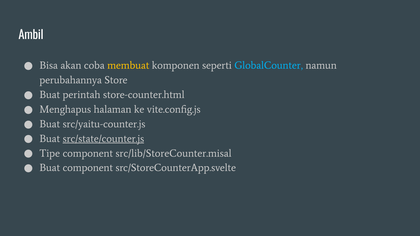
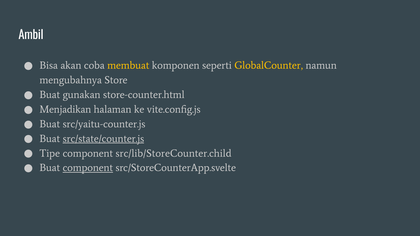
GlobalCounter colour: light blue -> yellow (269, 66)
perubahannya: perubahannya -> mengubahnya (71, 80)
perintah: perintah -> gunakan (82, 95)
Menghapus: Menghapus -> Menjadikan (65, 109)
src/lib/StoreCounter.misal: src/lib/StoreCounter.misal -> src/lib/StoreCounter.child (174, 153)
component underline: none -> present (88, 168)
